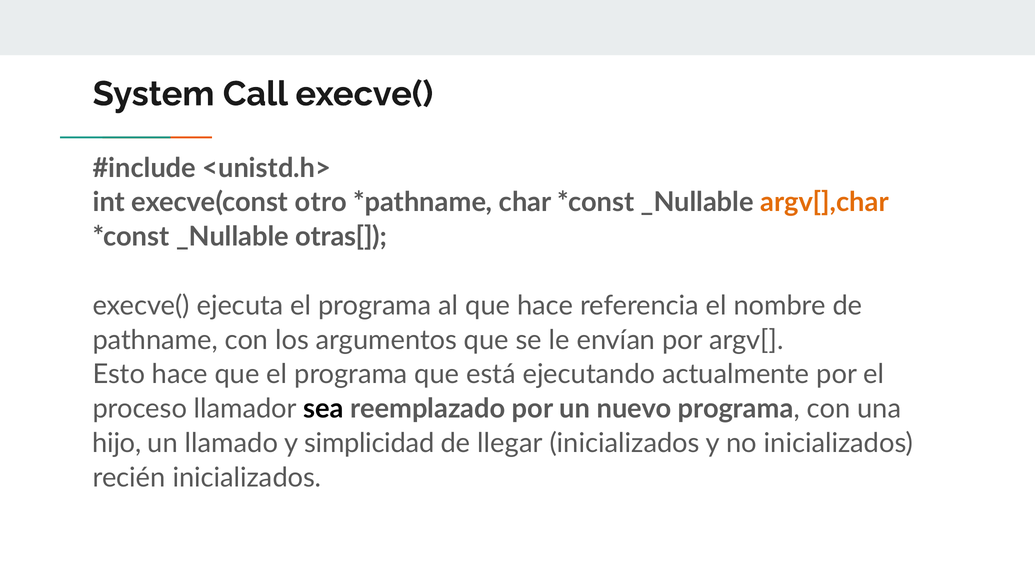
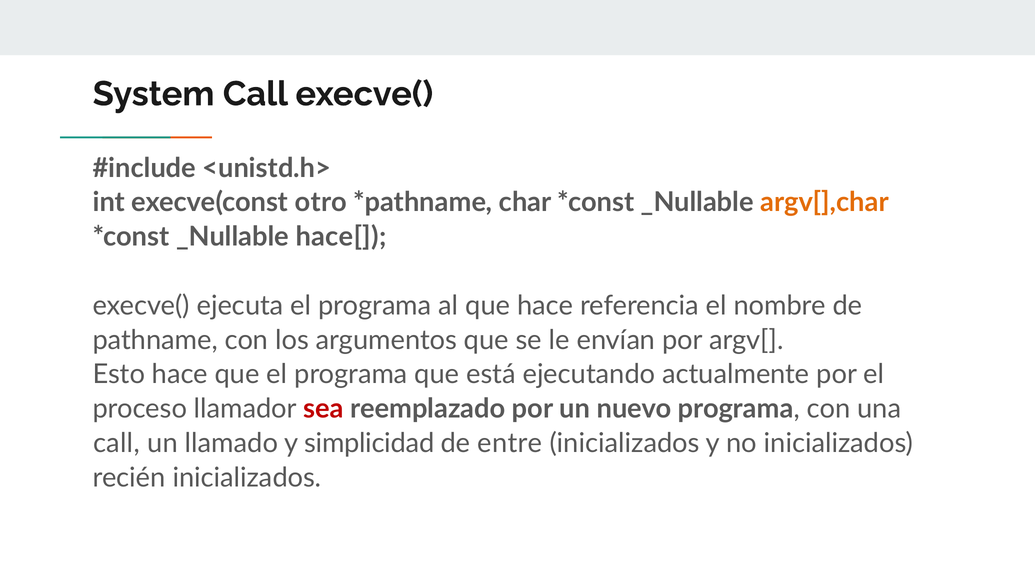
otras[: otras[ -> hace[ (341, 237)
sea colour: black -> red (324, 409)
hijo: hijo -> call (116, 443)
llegar: llegar -> entre (510, 443)
